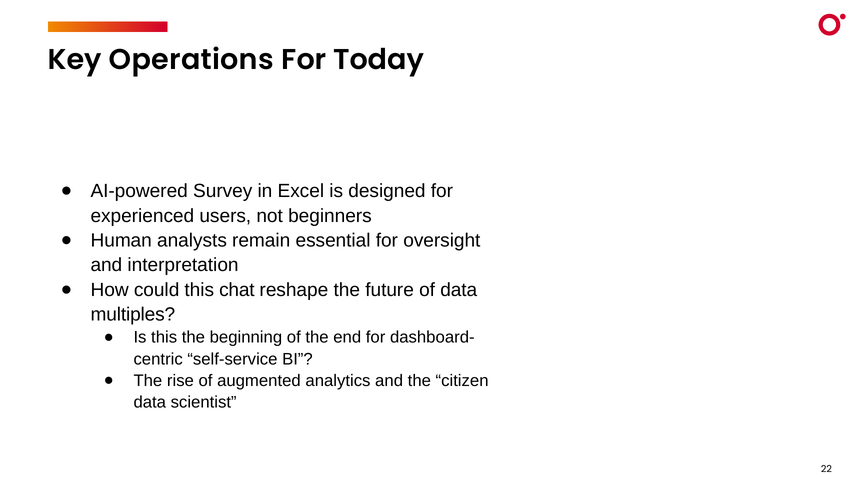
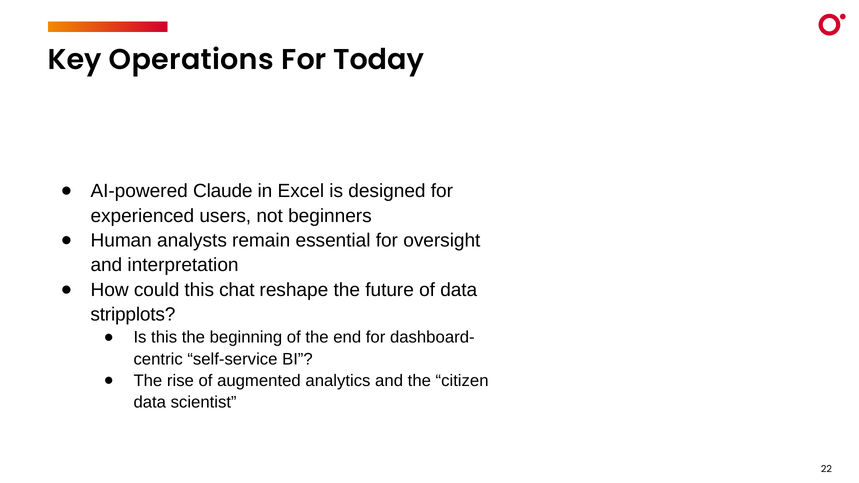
Survey: Survey -> Claude (223, 191)
multiples: multiples -> stripplots (133, 315)
